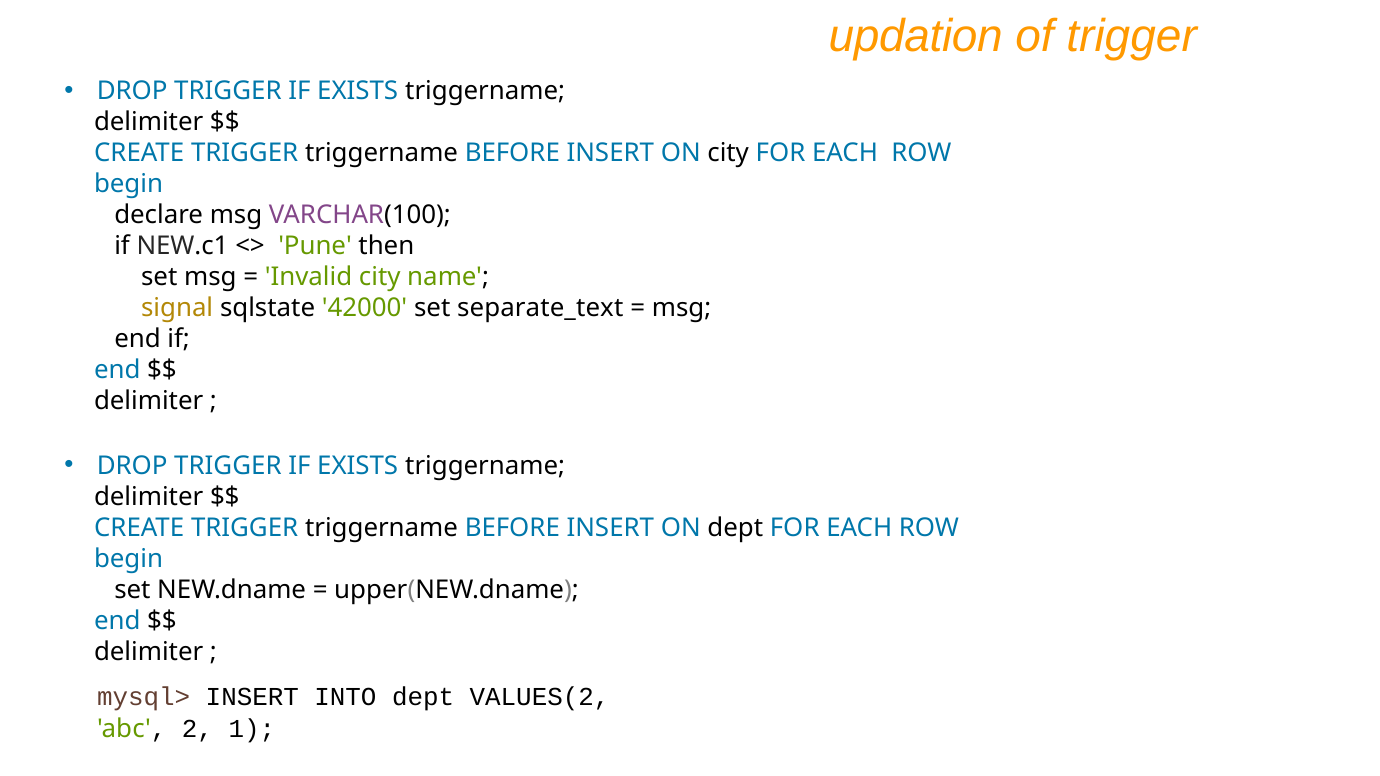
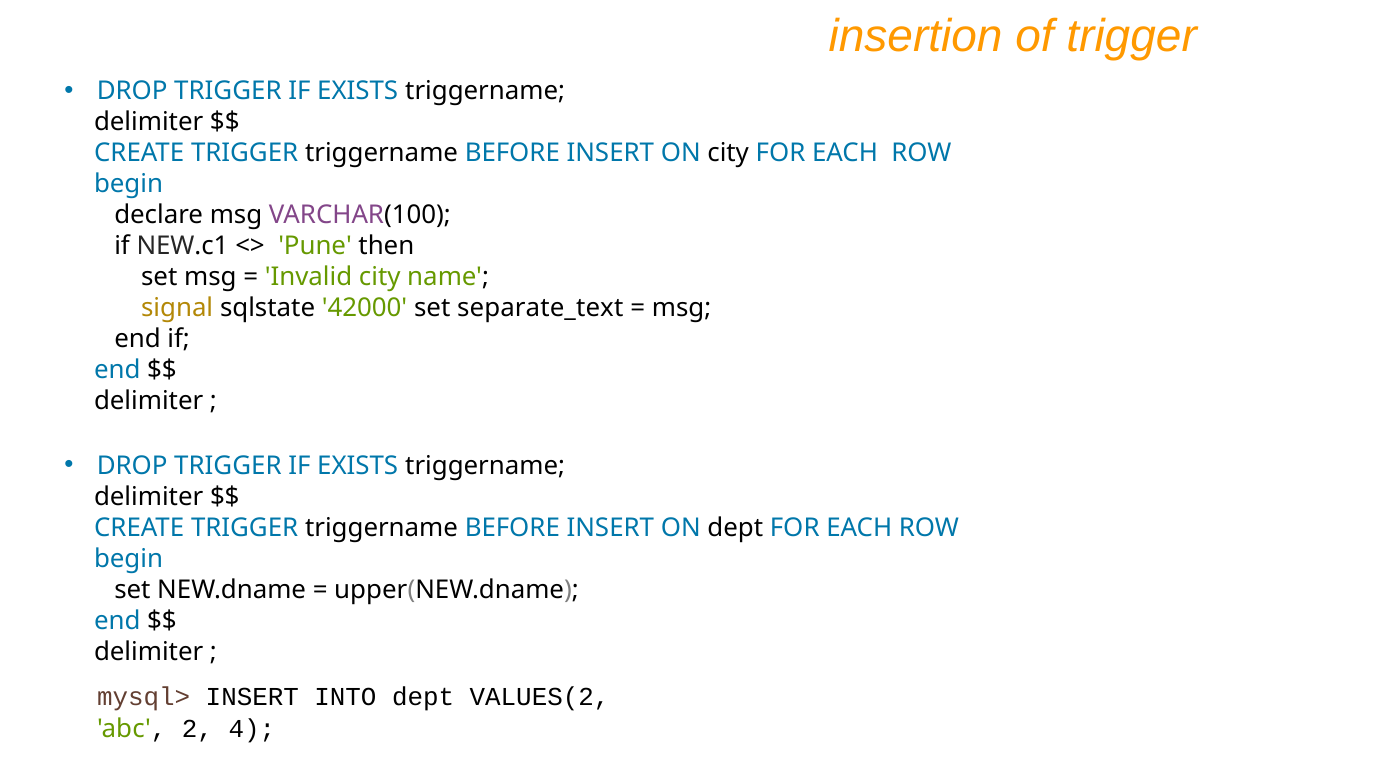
updation: updation -> insertion (916, 36)
1: 1 -> 4 (252, 729)
